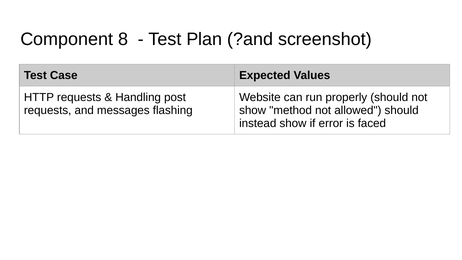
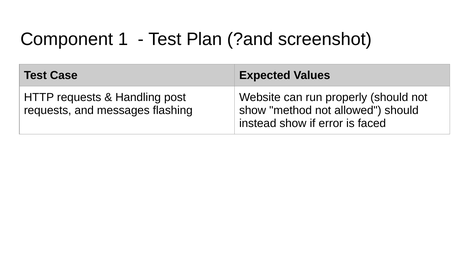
8: 8 -> 1 (123, 39)
